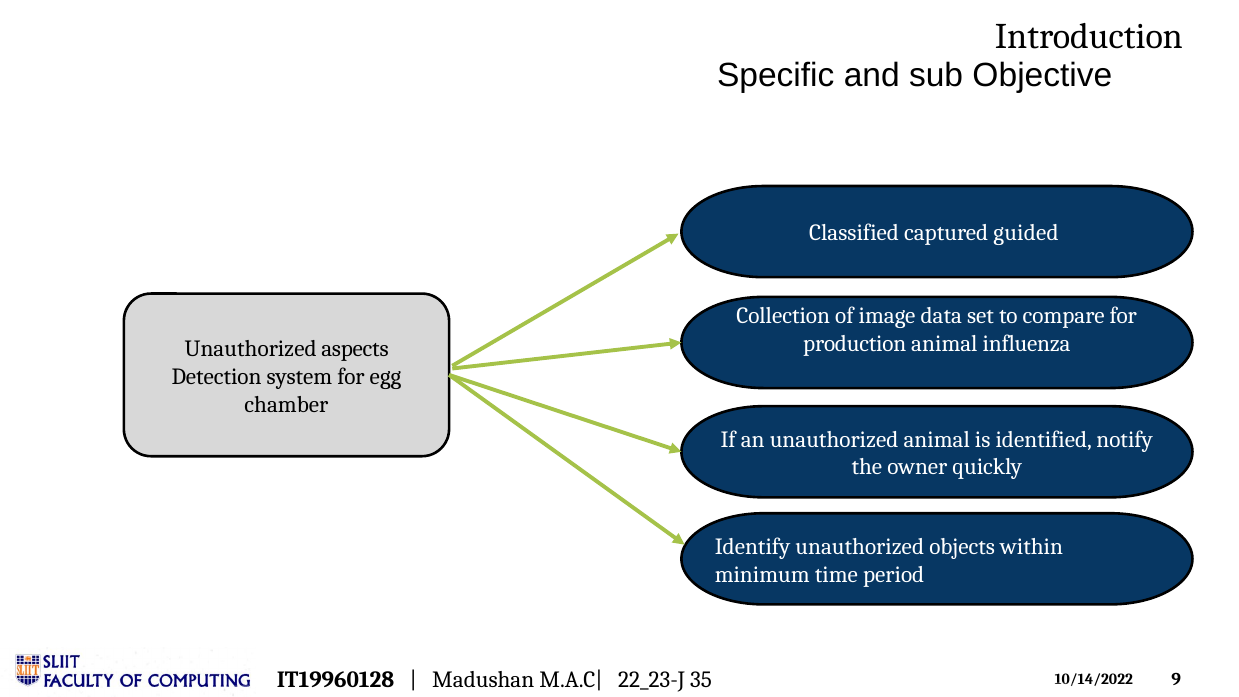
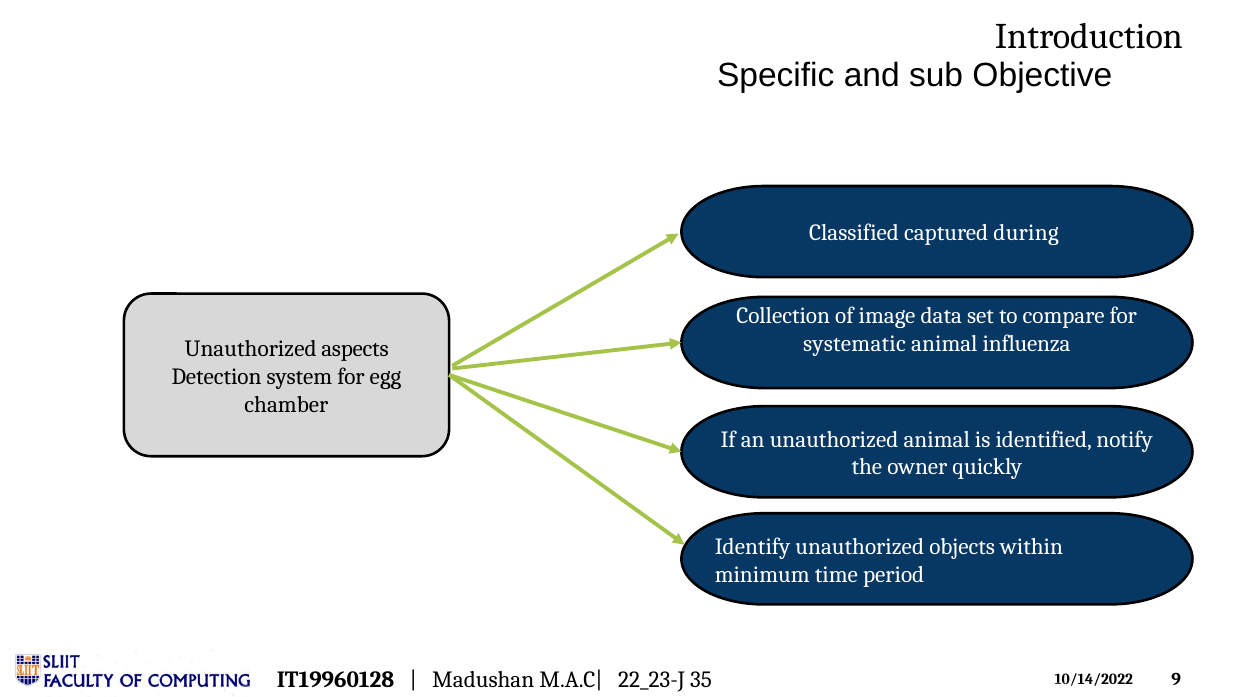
guided: guided -> during (1026, 233)
production: production -> systematic (855, 344)
